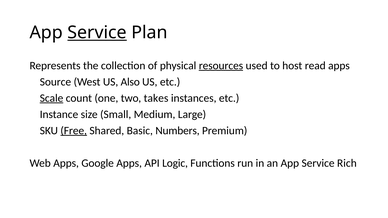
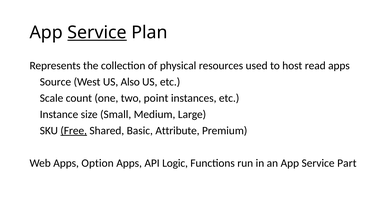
resources underline: present -> none (221, 66)
Scale underline: present -> none (52, 98)
takes: takes -> point (156, 98)
Numbers: Numbers -> Attribute (177, 131)
Google: Google -> Option (98, 163)
Rich: Rich -> Part (347, 163)
